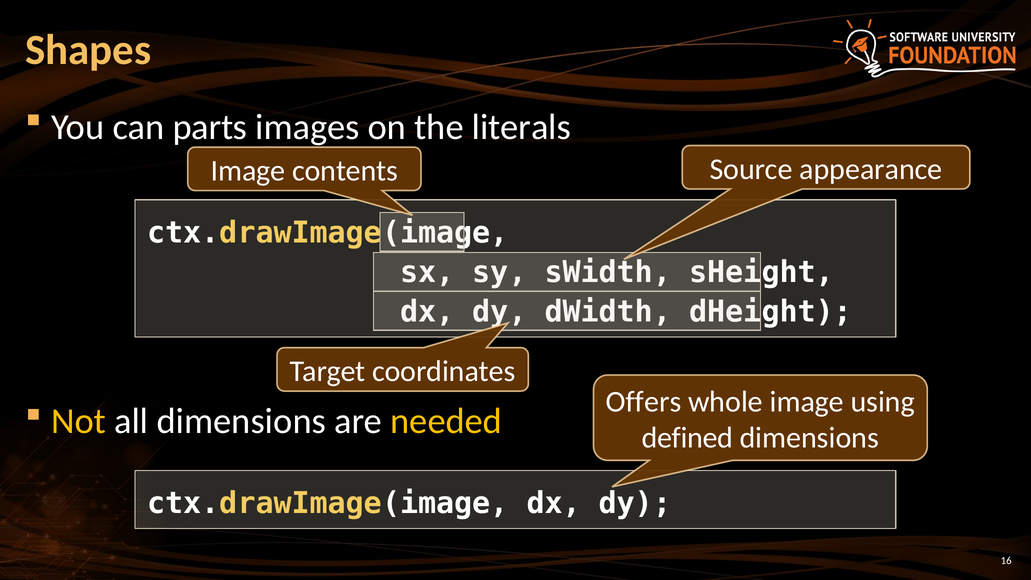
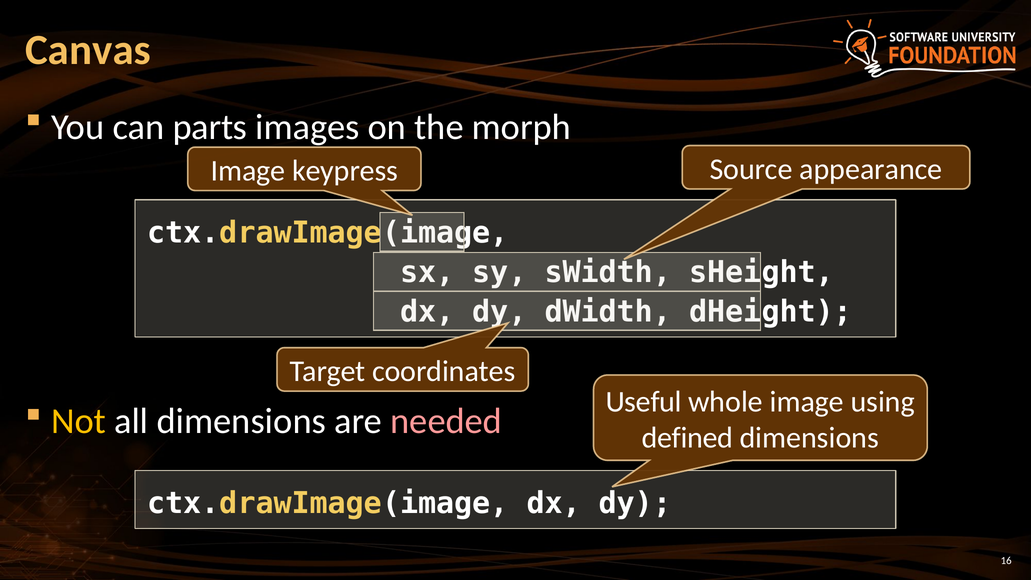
Shapes: Shapes -> Canvas (88, 50)
literals: literals -> morph (521, 127)
contents: contents -> keypress (345, 171)
Offers: Offers -> Useful (644, 402)
needed colour: yellow -> pink (446, 422)
